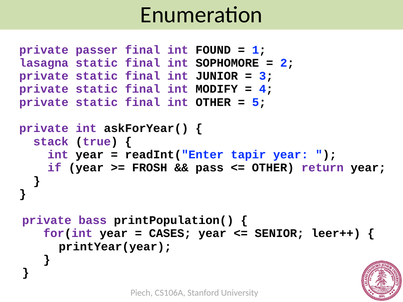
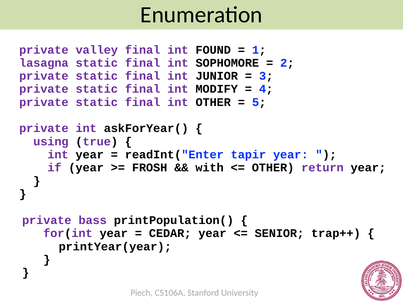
passer: passer -> valley (97, 50)
stack: stack -> using (51, 142)
pass: pass -> with (210, 168)
CASES: CASES -> CEDAR (170, 234)
leer++: leer++ -> trap++ (336, 234)
